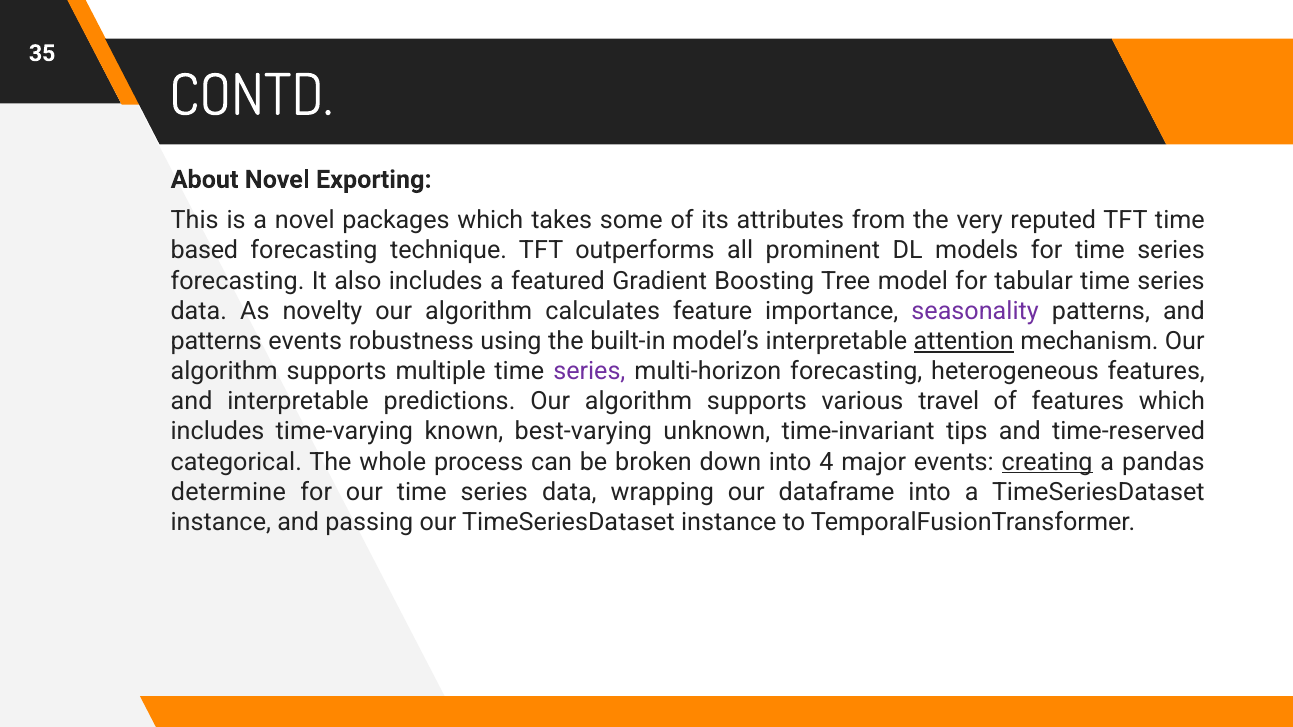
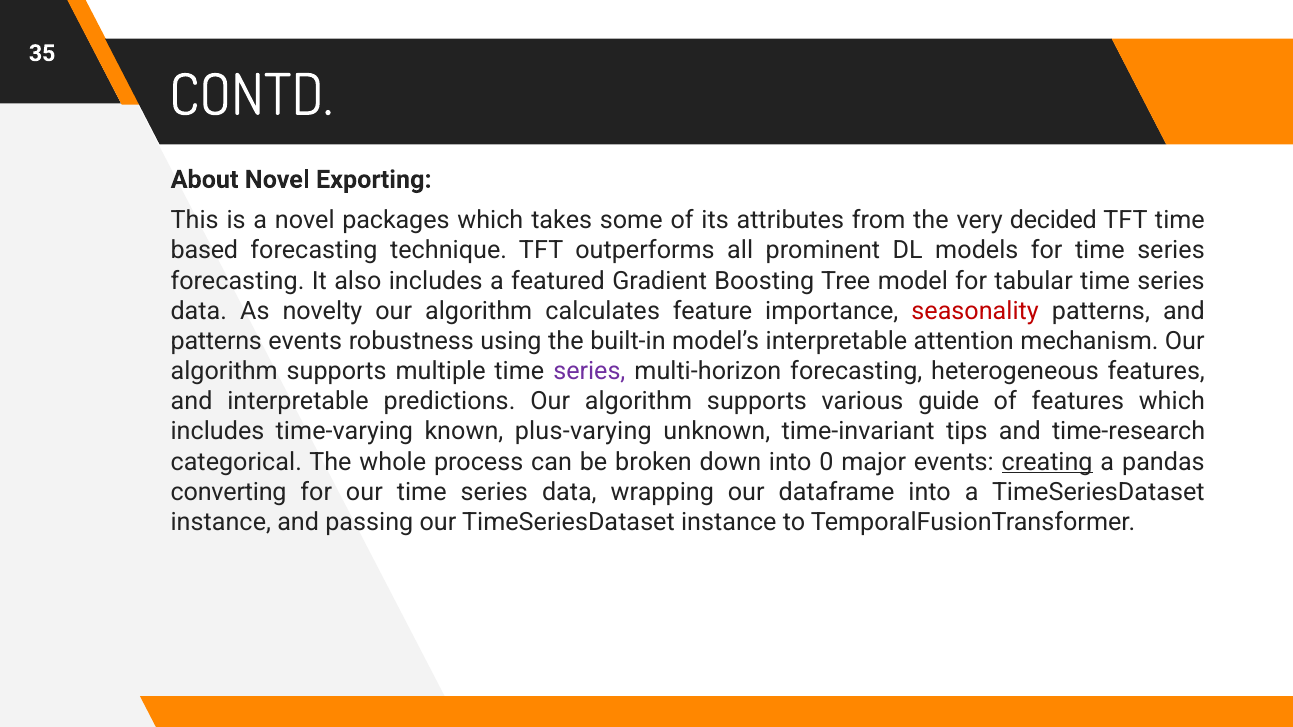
reputed: reputed -> decided (1053, 221)
seasonality colour: purple -> red (975, 311)
attention underline: present -> none (964, 341)
travel: travel -> guide (949, 402)
best-varying: best-varying -> plus-varying (583, 432)
time-reserved: time-reserved -> time-research (1129, 432)
4: 4 -> 0 (826, 462)
determine: determine -> converting (229, 492)
